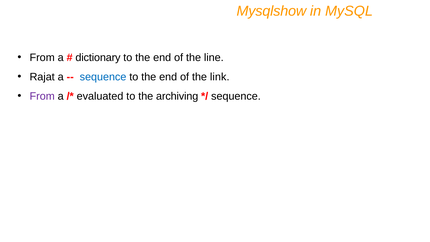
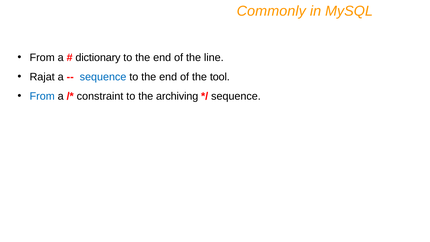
Mysqlshow: Mysqlshow -> Commonly (271, 11)
link: link -> tool (220, 77)
From colour: purple -> blue (42, 96)
evaluated: evaluated -> constraint (100, 96)
